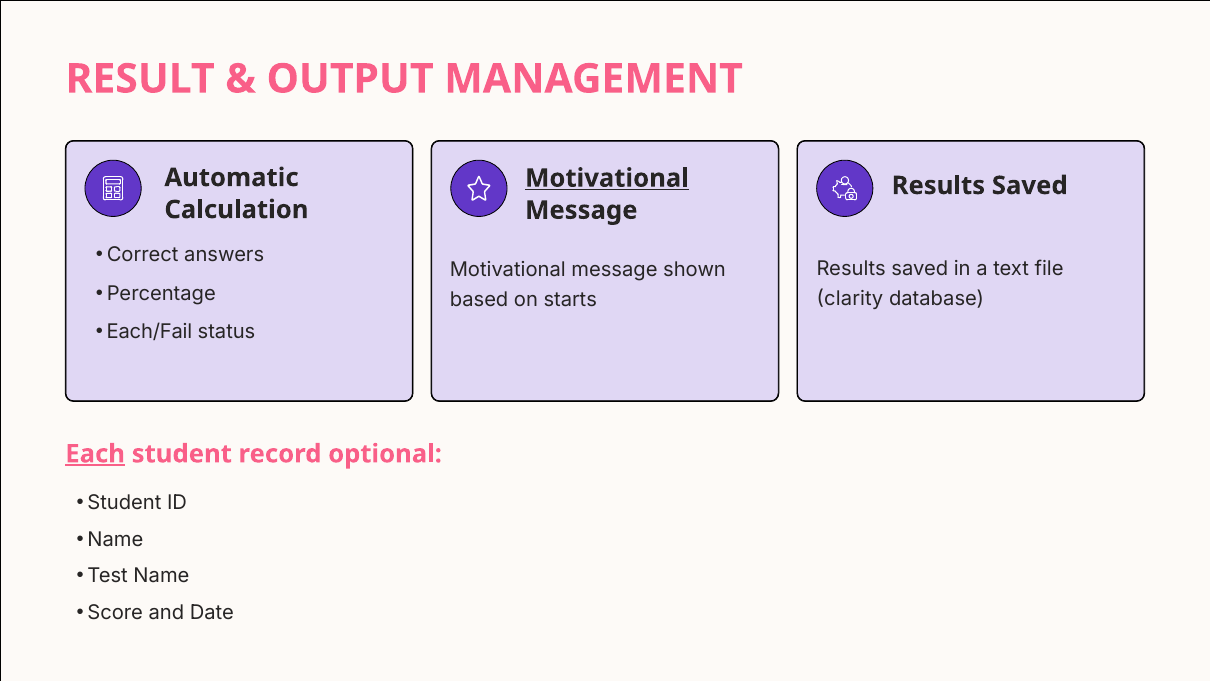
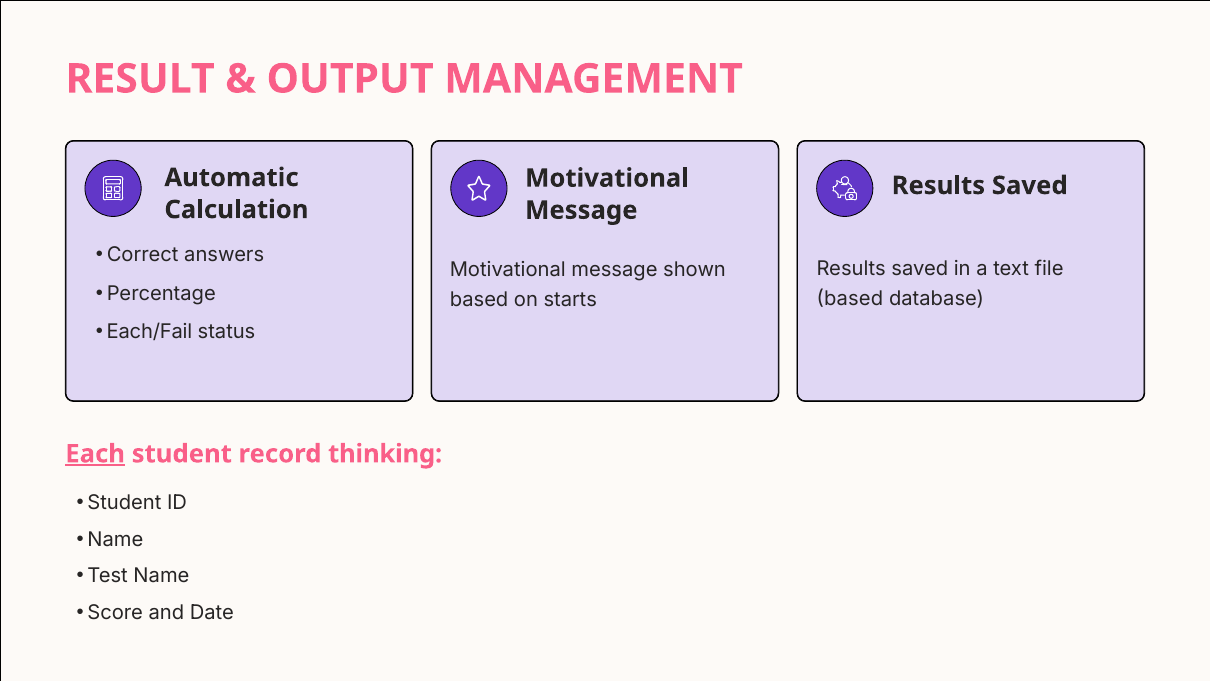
Motivational underline: present -> none (607, 178)
clarity: clarity -> based (850, 298)
optional: optional -> thinking (385, 454)
